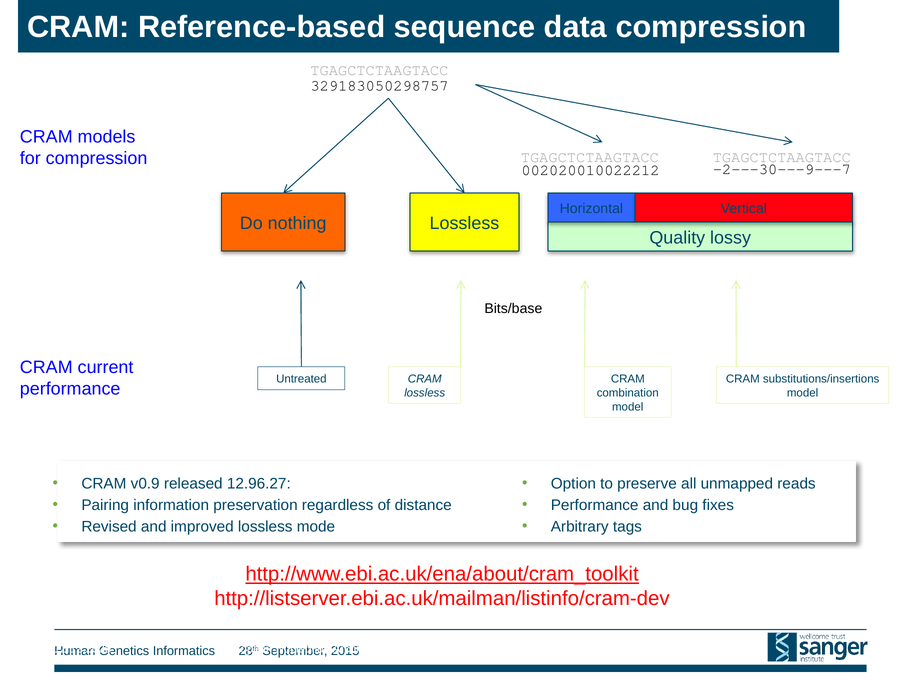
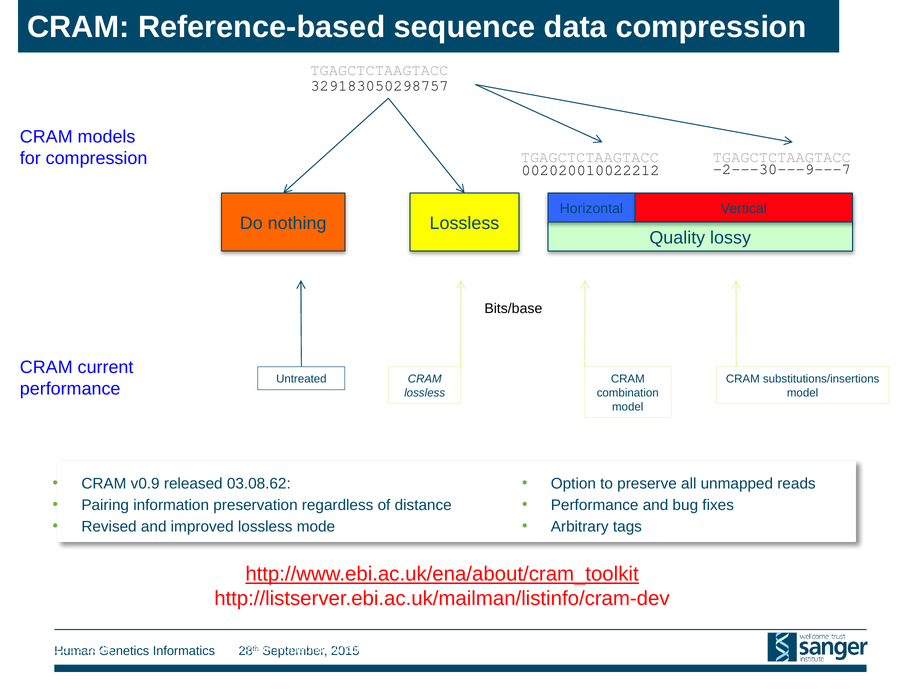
12.96.27: 12.96.27 -> 03.08.62 (259, 484)
